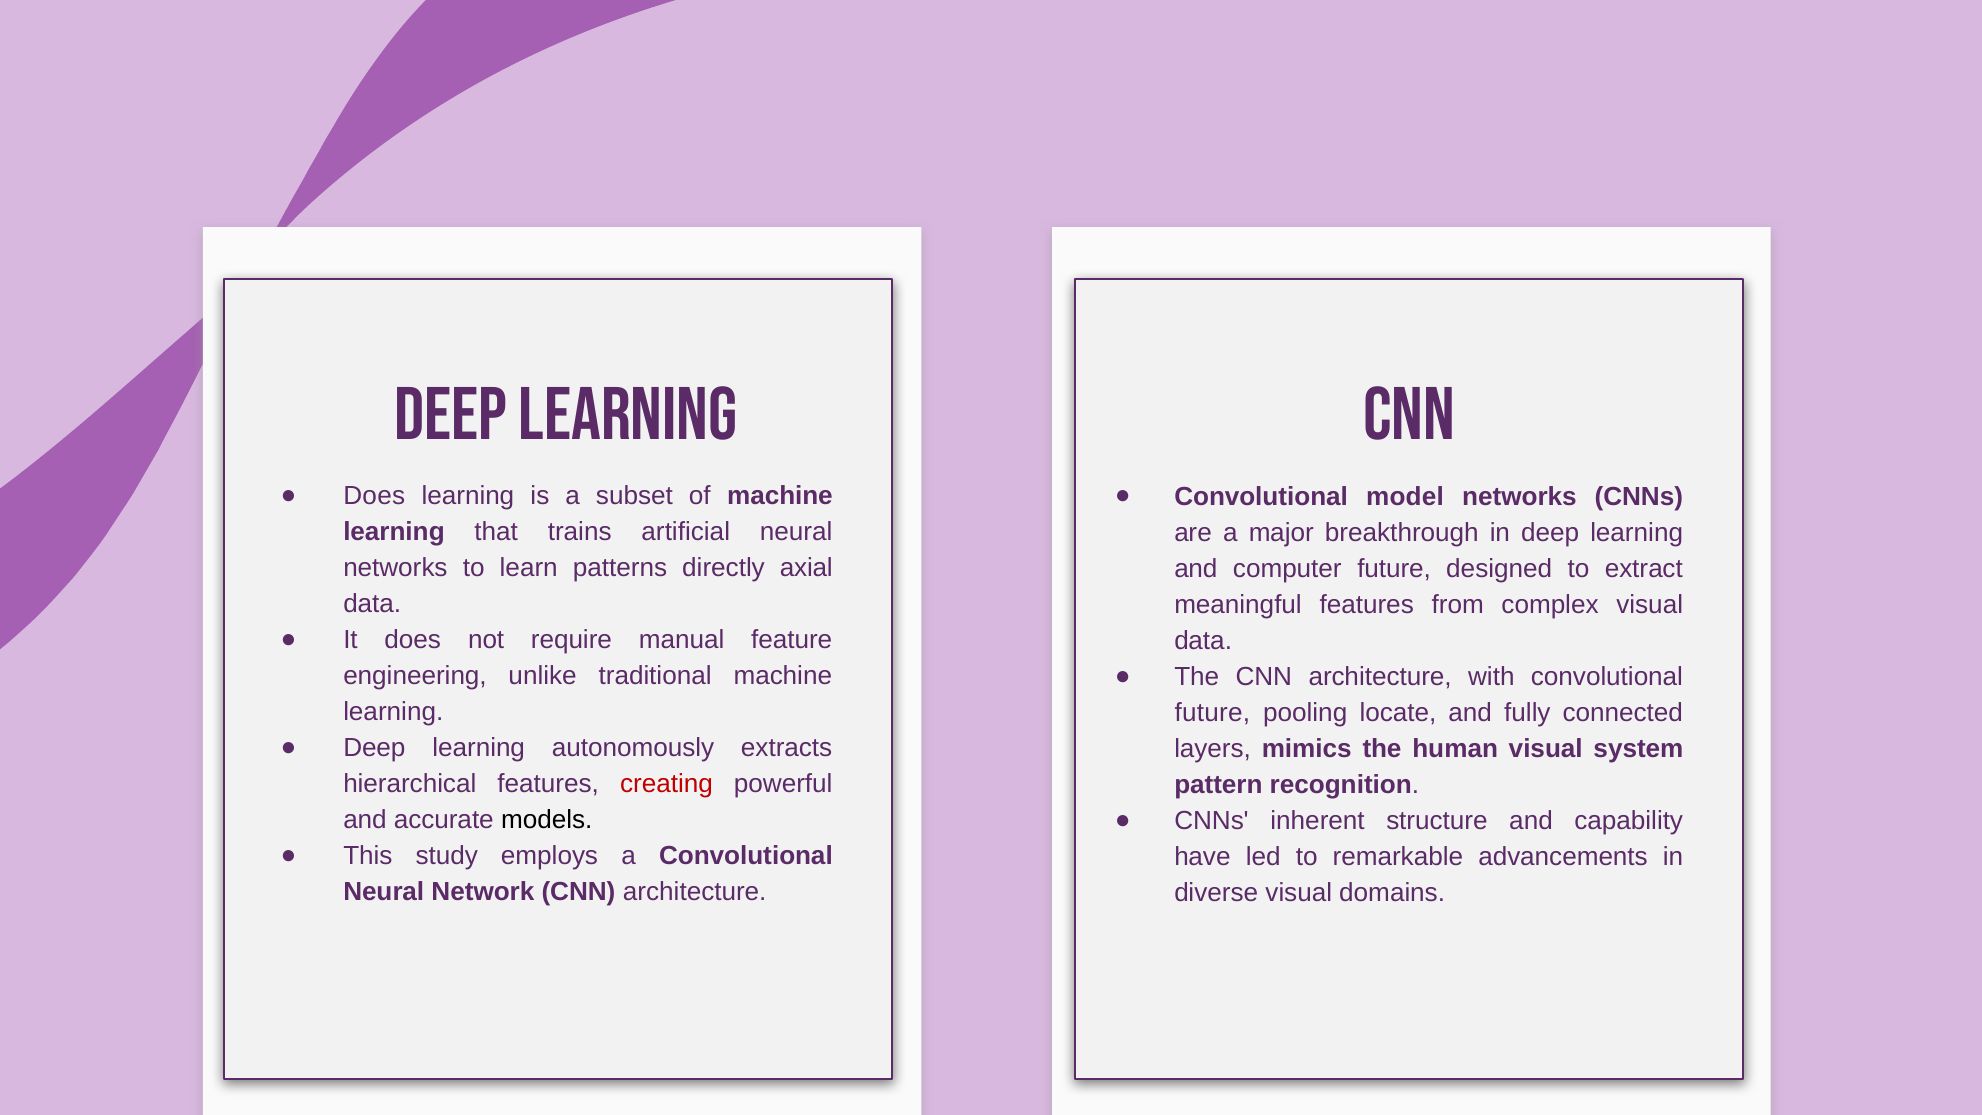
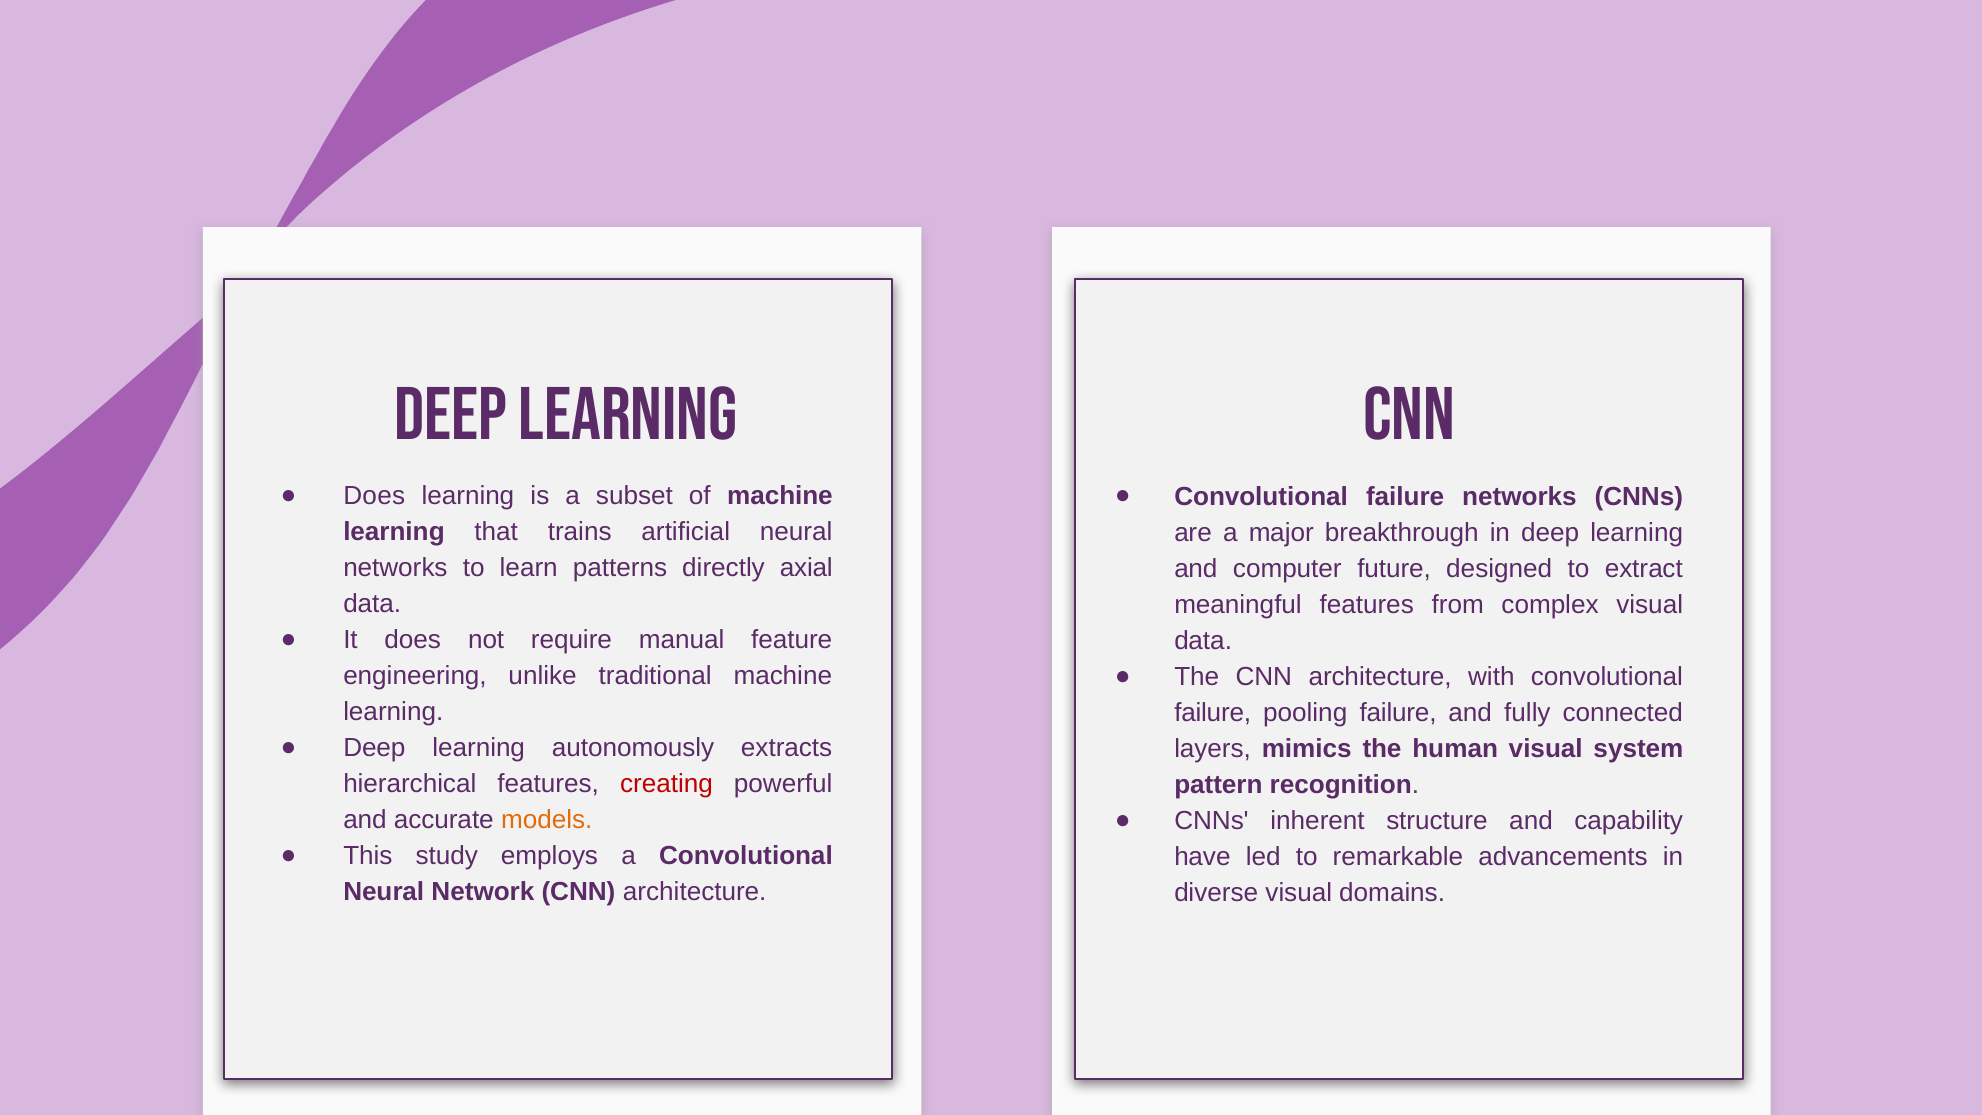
model: model -> failure (1405, 496)
future: future -> failure (1213, 713)
pooling locate: locate -> failure (1398, 713)
models colour: black -> orange (547, 820)
